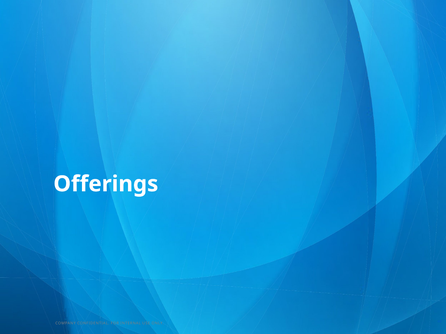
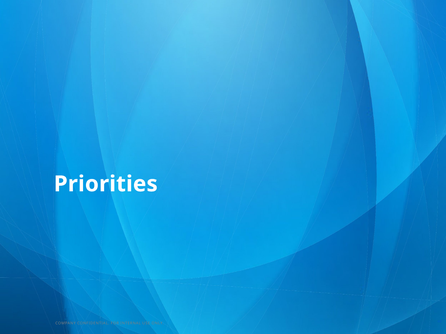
Offerings: Offerings -> Priorities (106, 184)
